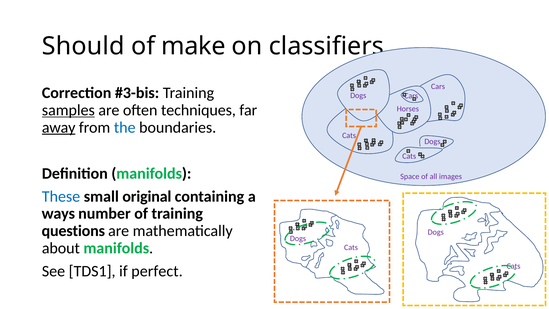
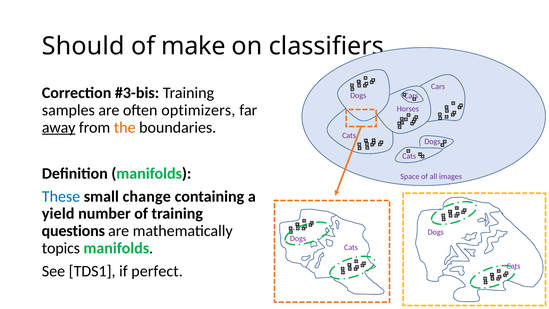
samples underline: present -> none (68, 110)
techniques: techniques -> optimizers (198, 110)
the colour: blue -> orange (125, 127)
original: original -> change (147, 196)
ways: ways -> yield (58, 214)
about: about -> topics (61, 248)
